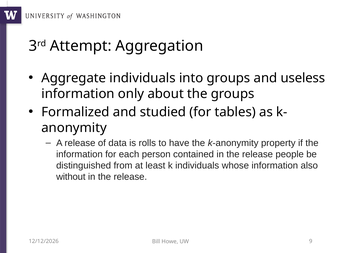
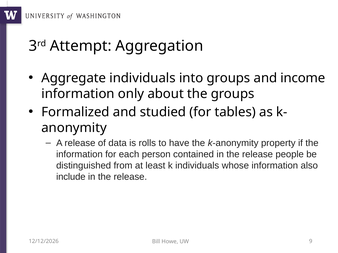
useless: useless -> income (303, 78)
without: without -> include (71, 177)
